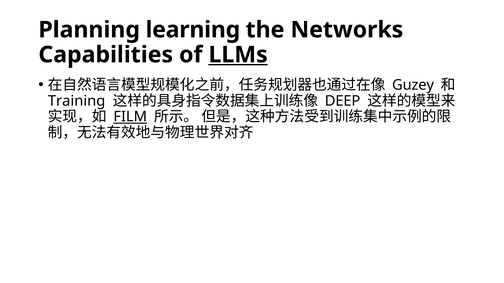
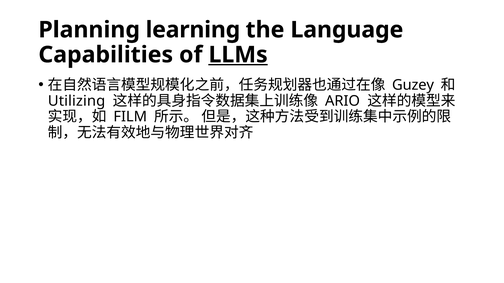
Networks: Networks -> Language (347, 30)
Training: Training -> Utilizing (77, 101)
DEEP: DEEP -> ARIO (342, 101)
FILM underline: present -> none (130, 117)
